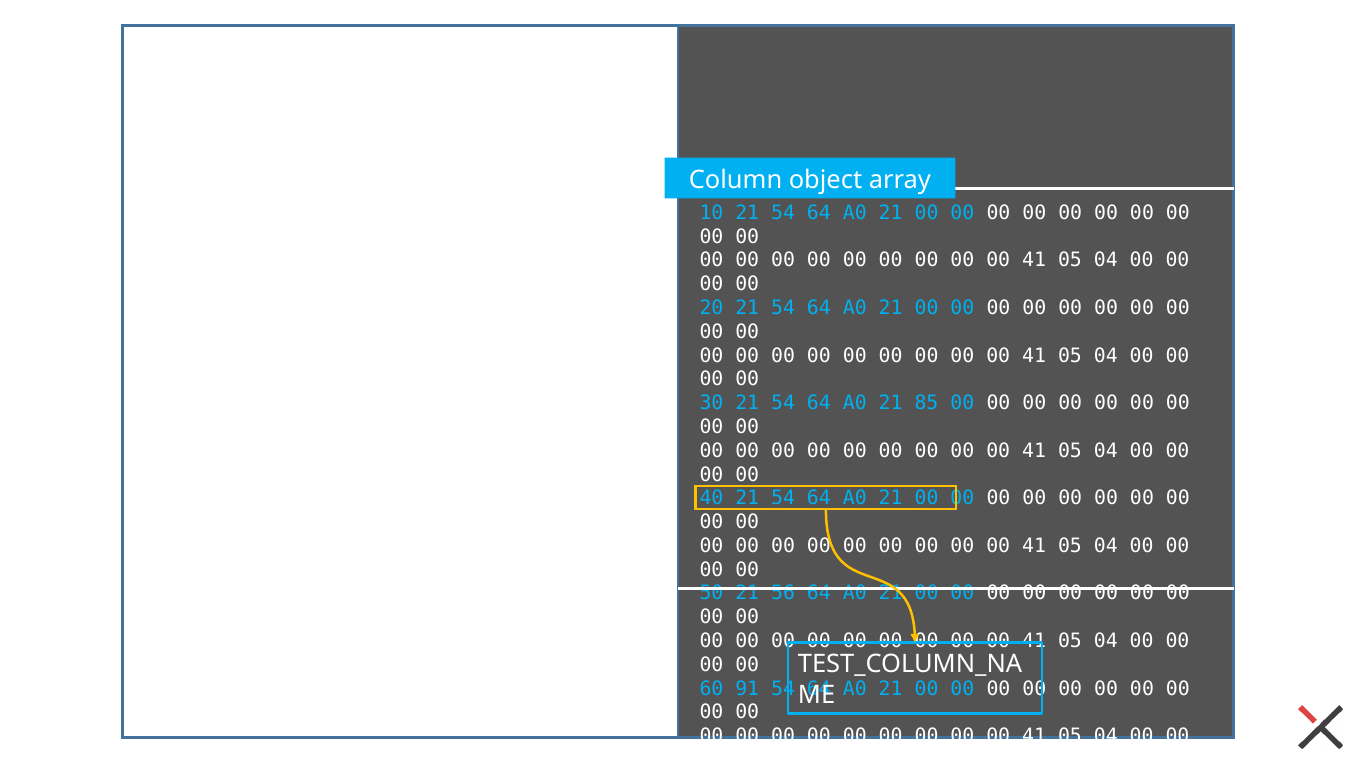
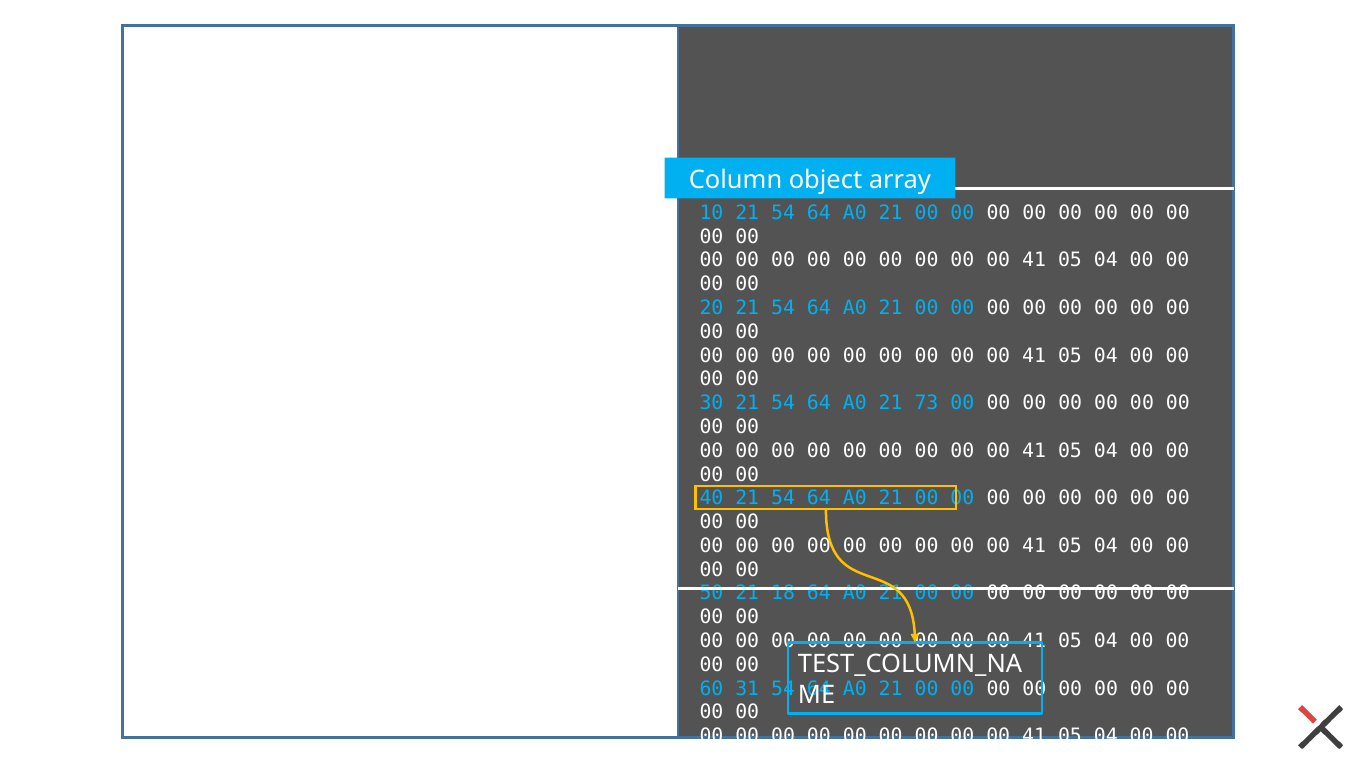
85: 85 -> 73 (926, 403)
56: 56 -> 18 (783, 594)
91: 91 -> 31 (747, 689)
